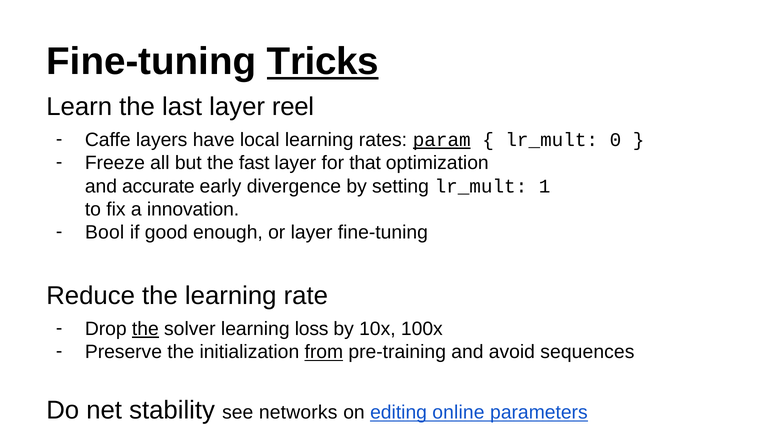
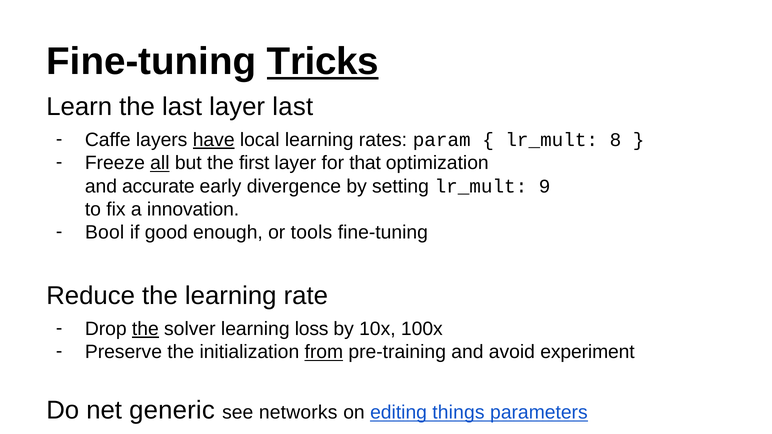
layer reel: reel -> last (293, 107)
have underline: none -> present (214, 140)
param underline: present -> none (442, 140)
0: 0 -> 8 (615, 140)
all underline: none -> present (160, 163)
fast: fast -> first (254, 163)
1: 1 -> 9 (545, 186)
or layer: layer -> tools (312, 233)
sequences: sequences -> experiment (587, 352)
stability: stability -> generic (172, 411)
online: online -> things (458, 413)
